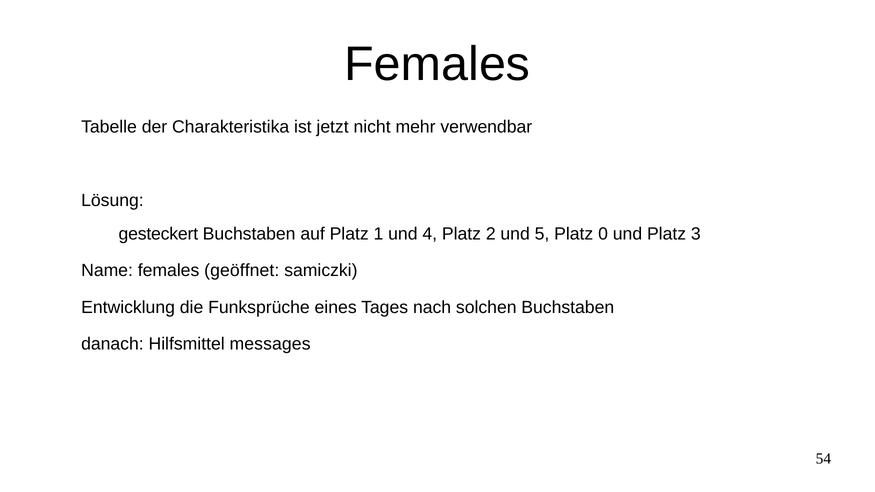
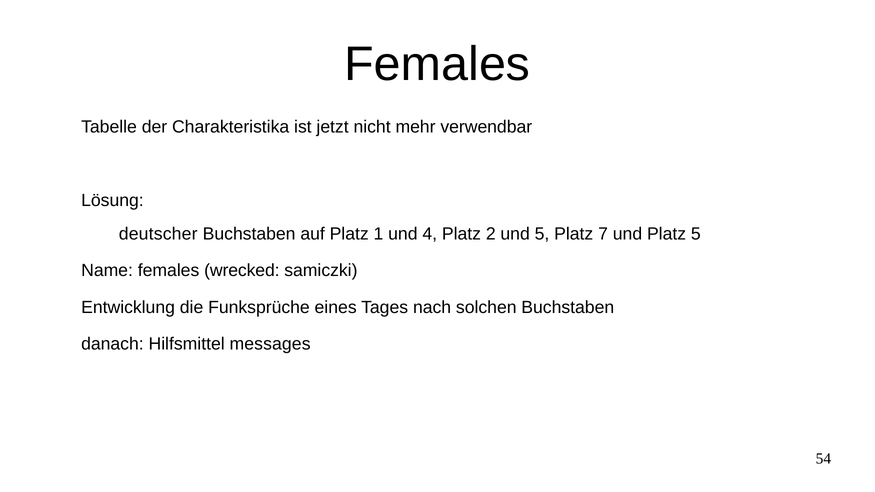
gesteckert: gesteckert -> deutscher (158, 234)
0: 0 -> 7 (603, 234)
Platz 3: 3 -> 5 (696, 234)
geöffnet: geöffnet -> wrecked (242, 271)
